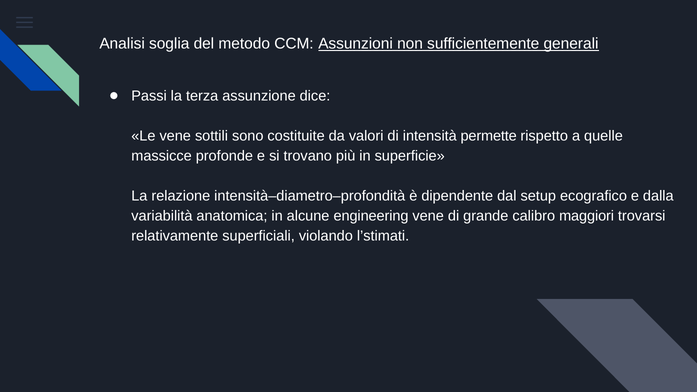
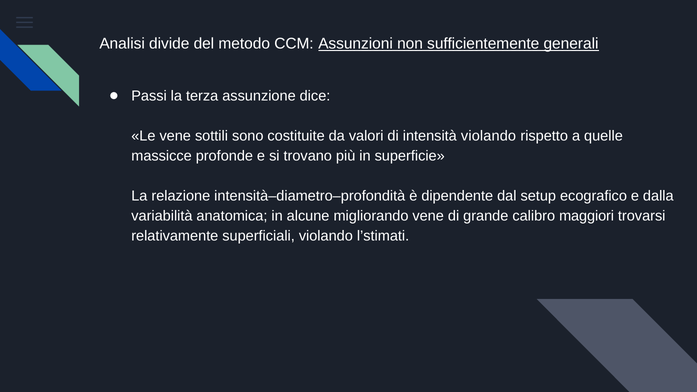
soglia: soglia -> divide (169, 44)
intensità permette: permette -> violando (489, 136)
engineering: engineering -> migliorando (371, 216)
